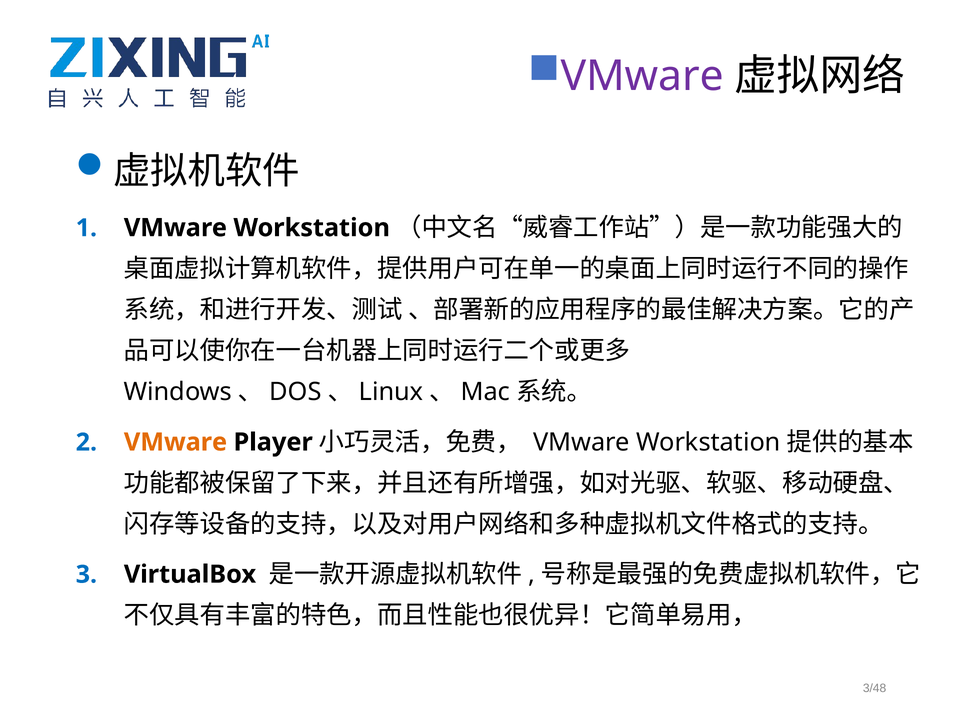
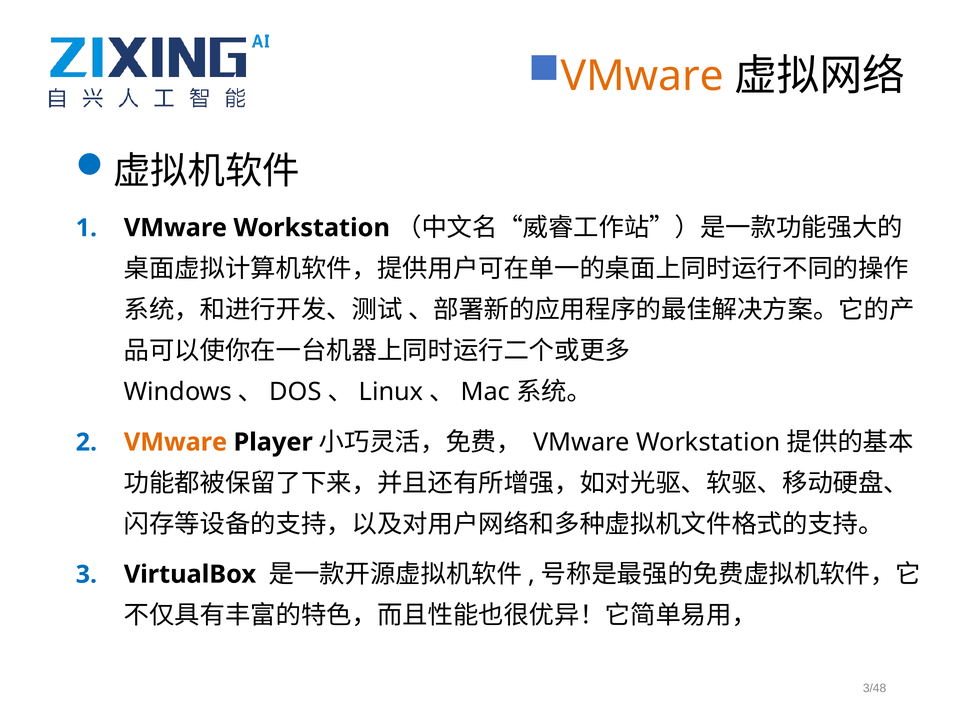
VMware colour: purple -> orange (642, 76)
